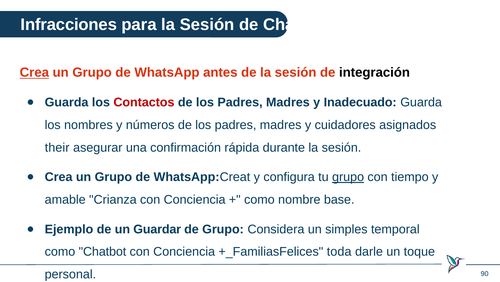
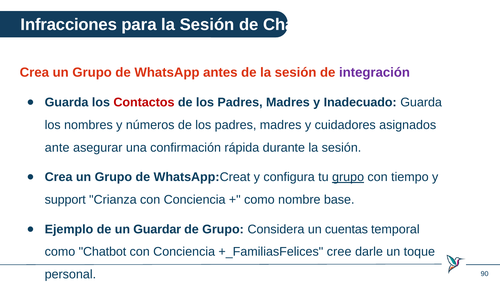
Crea underline: present -> none (34, 72)
integración colour: black -> purple (375, 72)
their: their -> ante (57, 147)
amable: amable -> support (65, 199)
simples: simples -> cuentas (346, 229)
toda: toda -> cree (339, 251)
